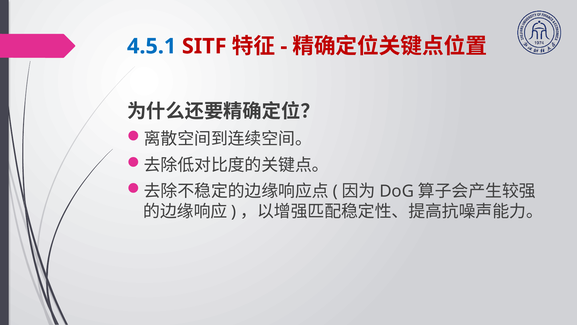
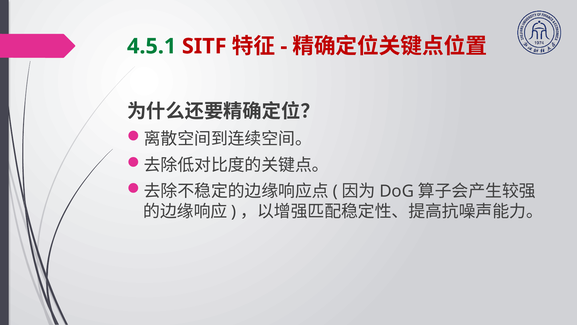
4.5.1 colour: blue -> green (152, 46)
